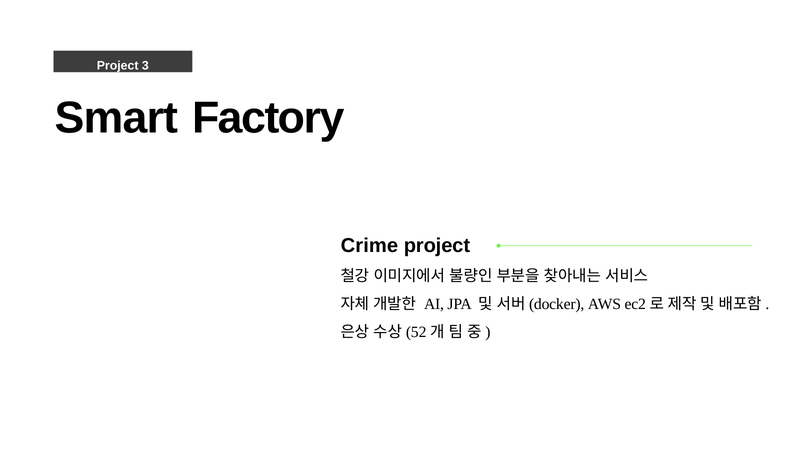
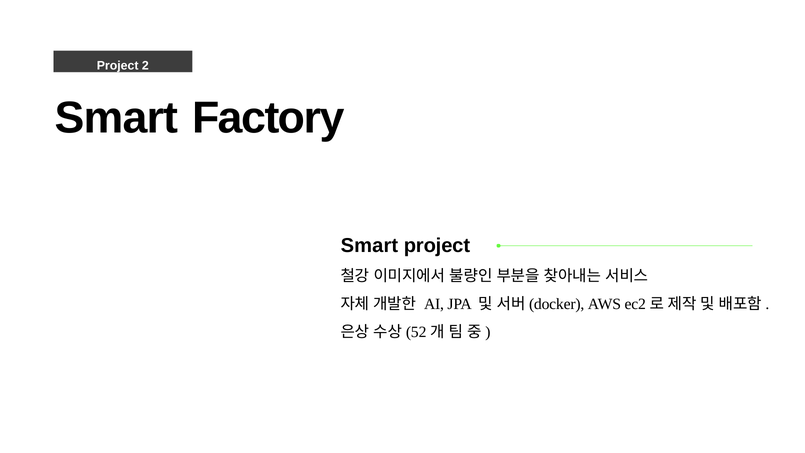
3: 3 -> 2 (145, 66)
Crime: Crime -> Smart (369, 246)
